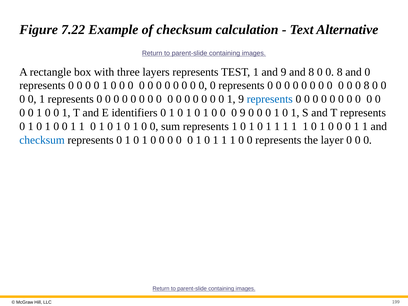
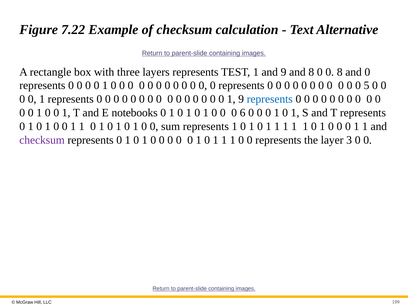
0 0 0 8: 8 -> 5 (367, 86)
identifiers: identifiers -> notebooks (135, 113)
0 9: 9 -> 6 (243, 113)
checksum colour: blue -> purple (42, 140)
layer 0: 0 -> 3 (349, 140)
